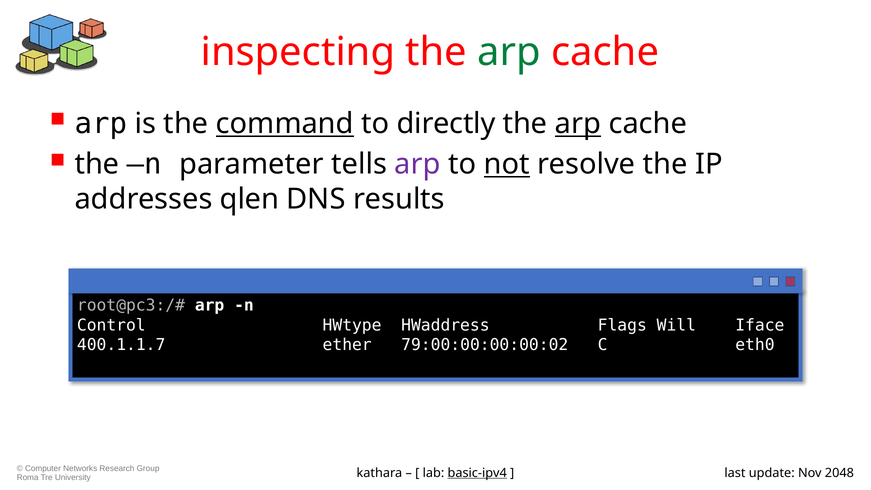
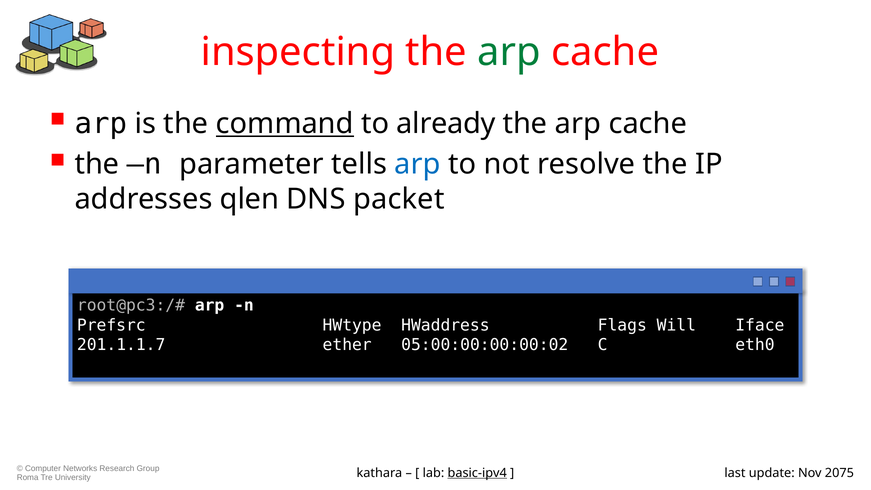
directly: directly -> already (446, 124)
arp underline: present -> none (578, 124)
arp colour: purple -> blue (418, 164)
not underline: present -> none (507, 164)
results: results -> packet (399, 199)
Control: Control -> Prefsrc (111, 325)
400.1.1.7: 400.1.1.7 -> 201.1.1.7 (121, 345)
79:00:00:00:00:02: 79:00:00:00:00:02 -> 05:00:00:00:00:02 (485, 345)
2048: 2048 -> 2075 (839, 473)
